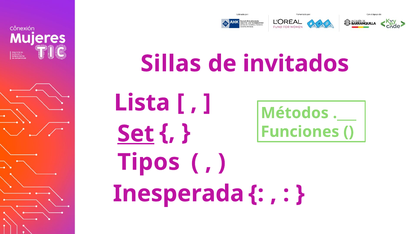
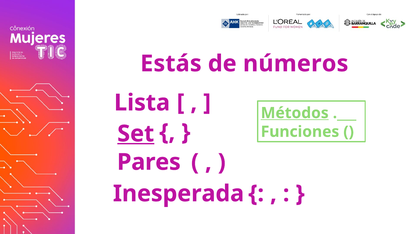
Sillas: Sillas -> Estás (171, 64)
invitados: invitados -> números (296, 64)
Métodos underline: none -> present (295, 113)
Tipos: Tipos -> Pares (149, 162)
